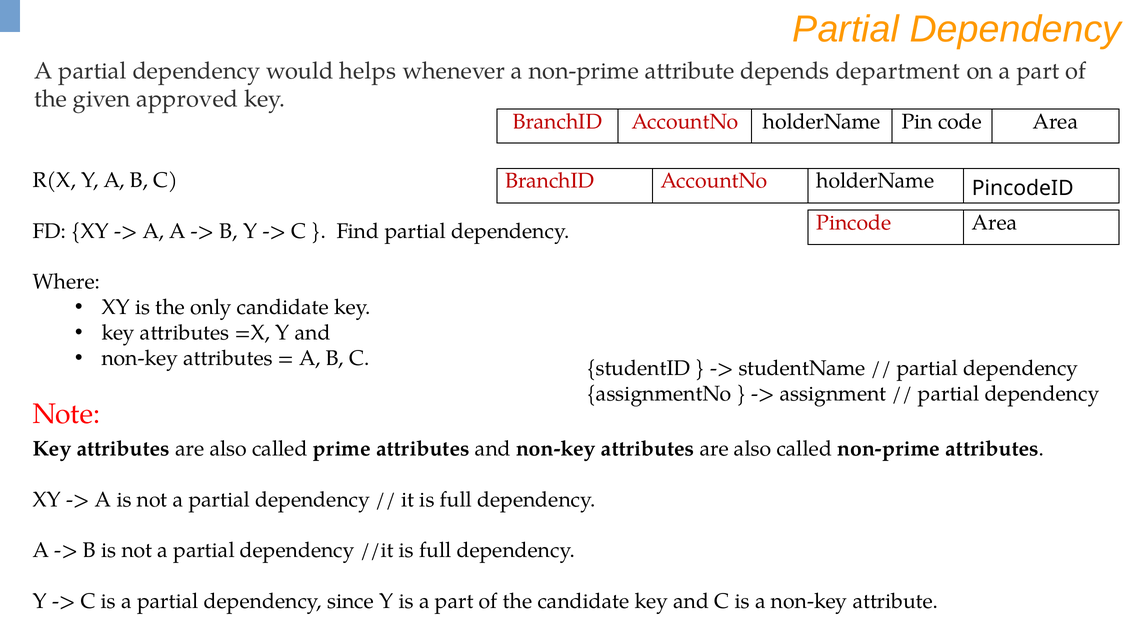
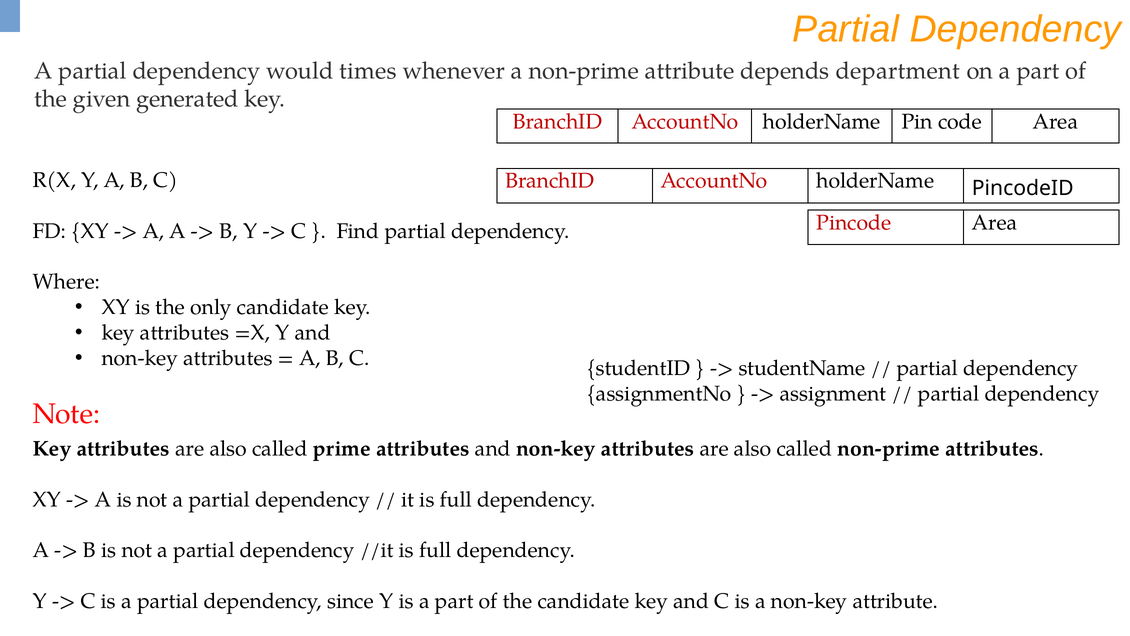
helps: helps -> times (368, 71)
approved: approved -> generated (187, 99)
